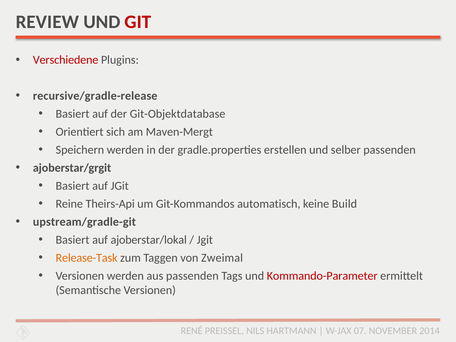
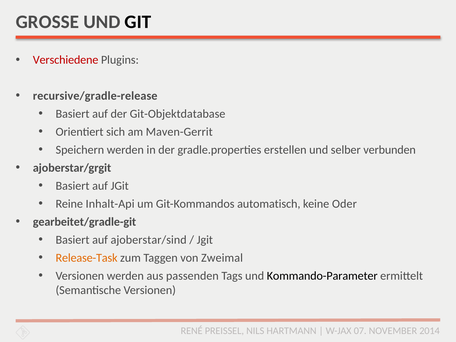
REVIEW: REVIEW -> GROSSE (47, 22)
GIT colour: red -> black (138, 22)
Maven-Mergt: Maven-Mergt -> Maven-Gerrit (179, 132)
selber passenden: passenden -> verbunden (390, 150)
Theirs-Api: Theirs-Api -> Inhalt-Api (110, 204)
Build: Build -> Oder (344, 204)
upstream/gradle-git: upstream/gradle-git -> gearbeitet/gradle-git (85, 222)
ajoberstar/lokal: ajoberstar/lokal -> ajoberstar/sind (149, 240)
Kommando-Parameter colour: red -> black (322, 276)
